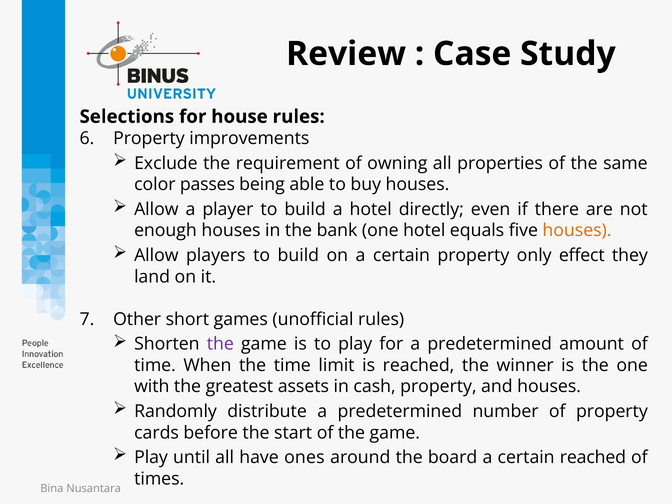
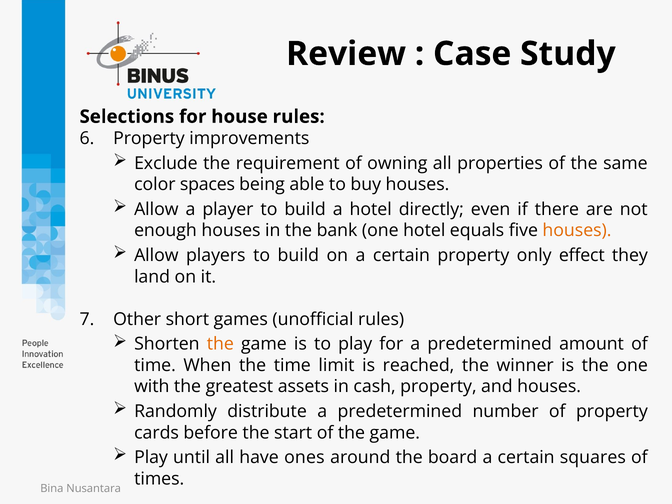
passes: passes -> spaces (207, 185)
the colour: purple -> orange (220, 344)
certain reached: reached -> squares (593, 458)
